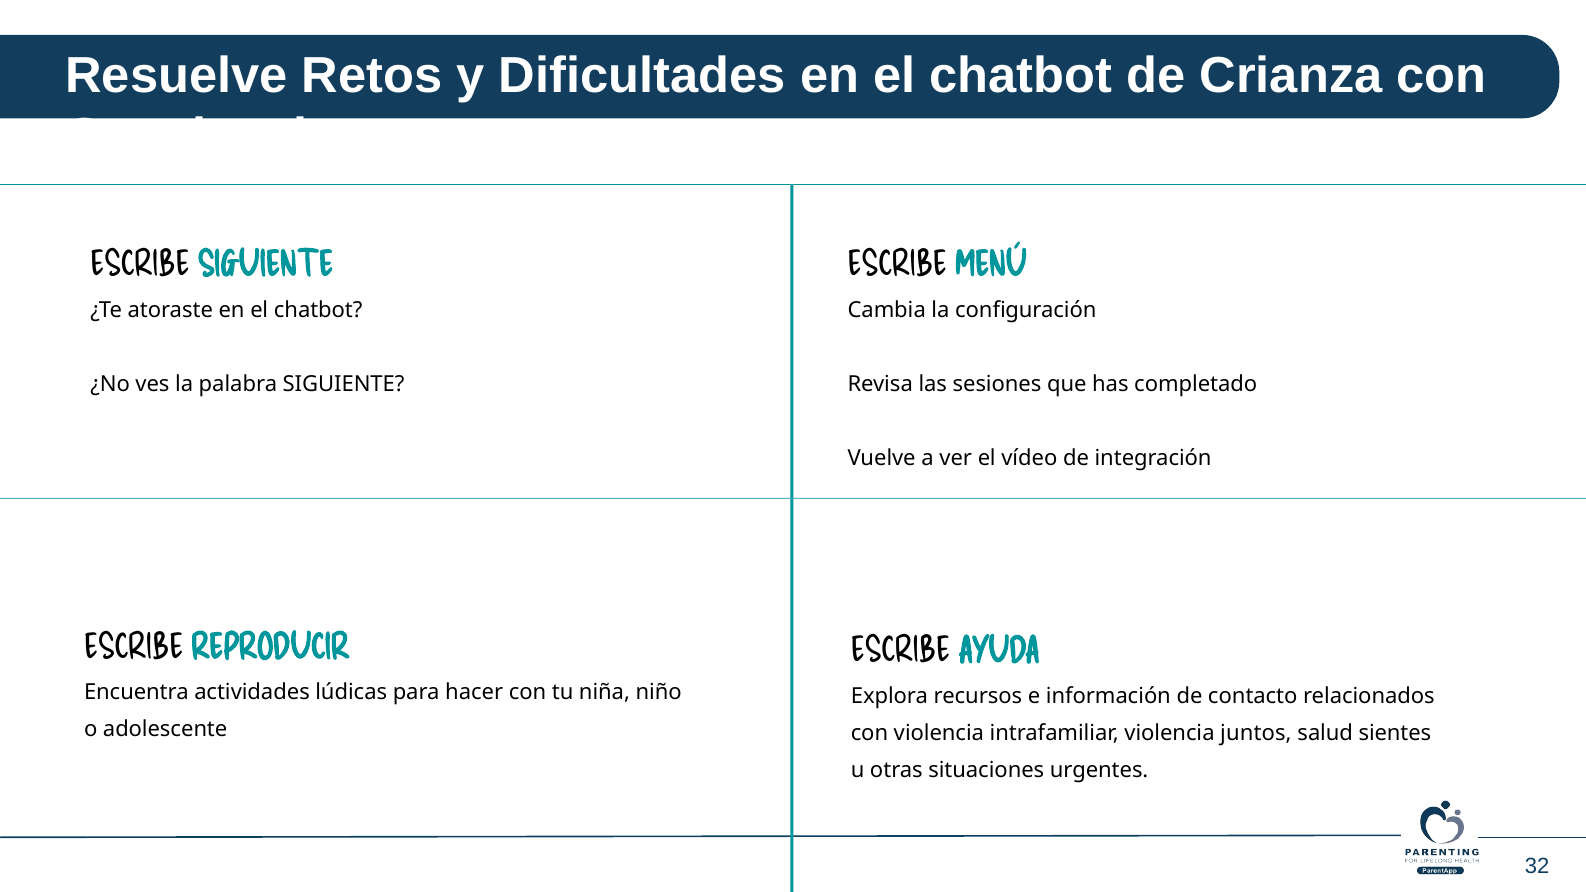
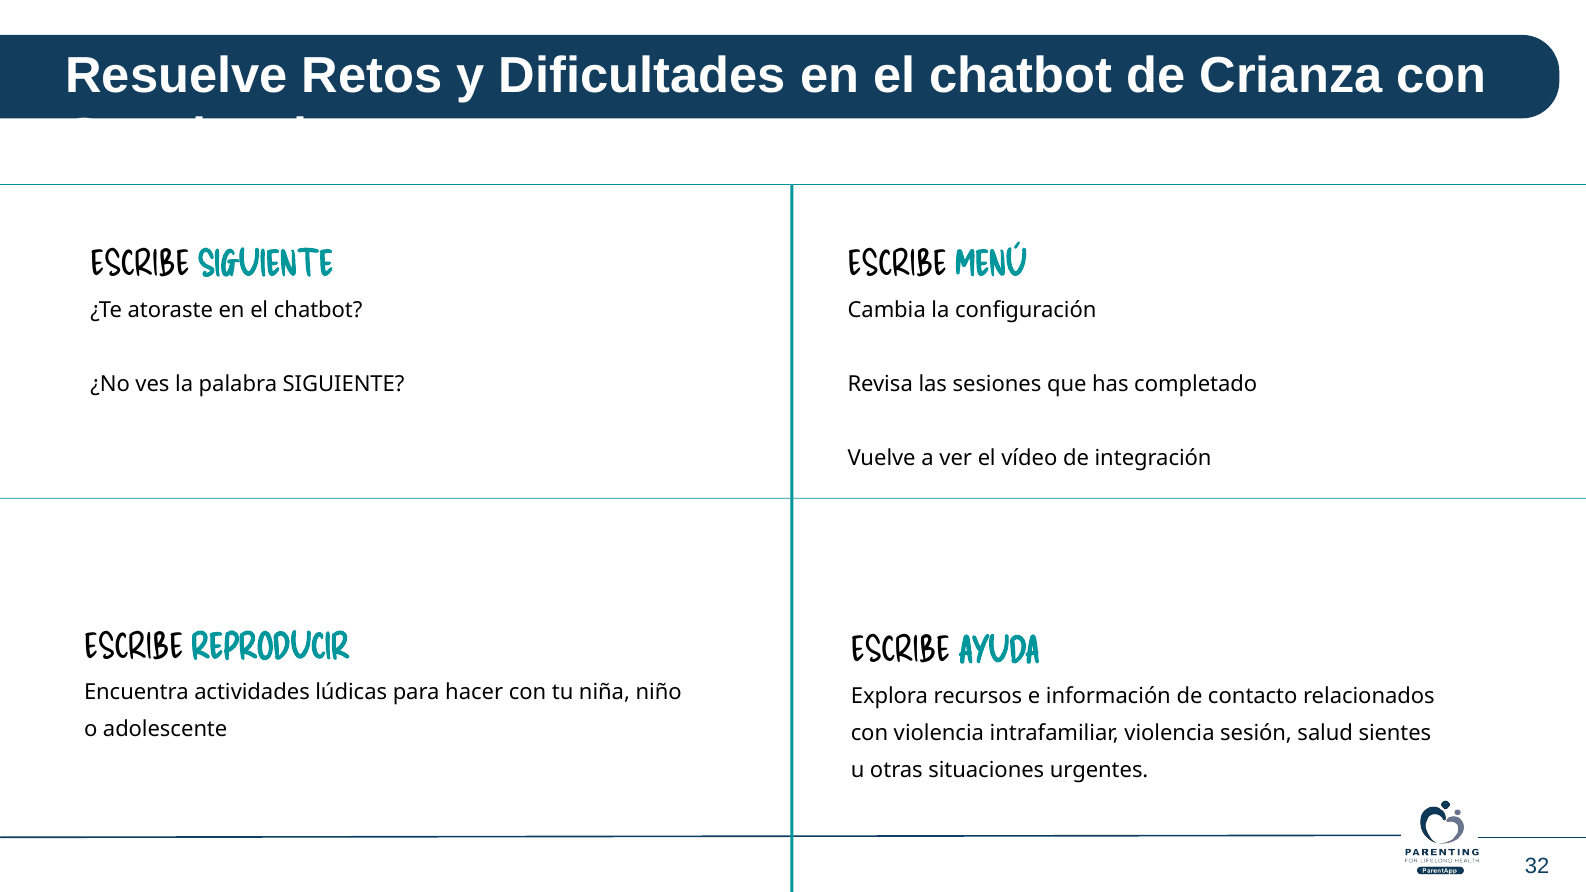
juntos: juntos -> sesión (1256, 733)
